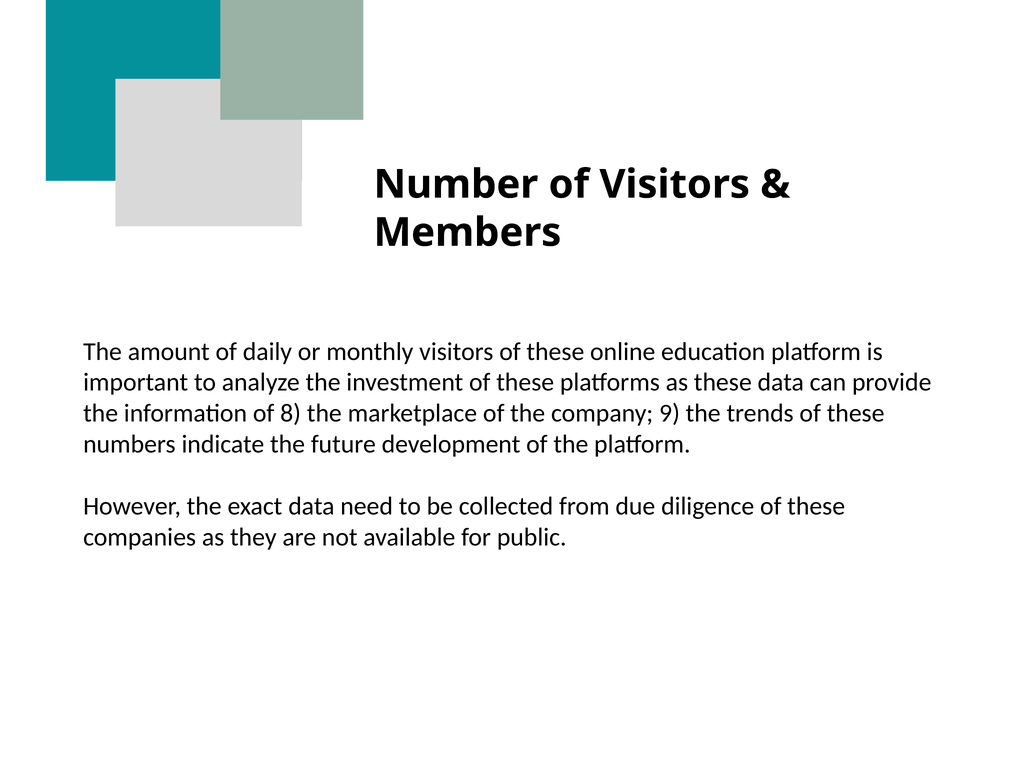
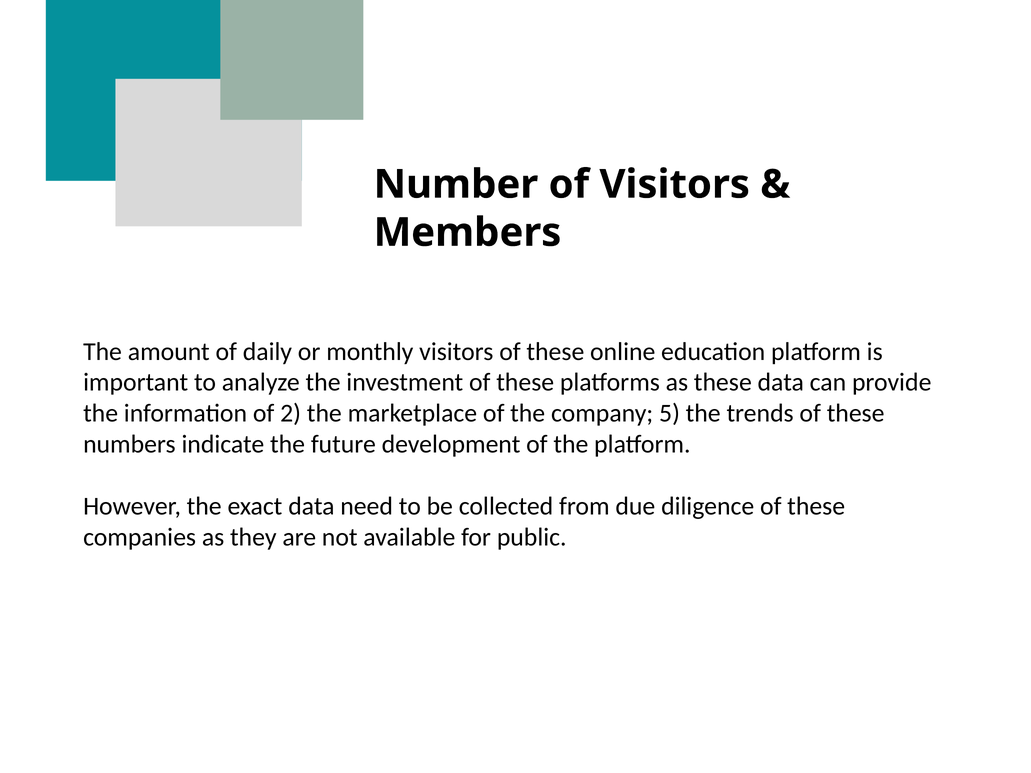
8: 8 -> 2 (291, 413)
9: 9 -> 5 (670, 413)
